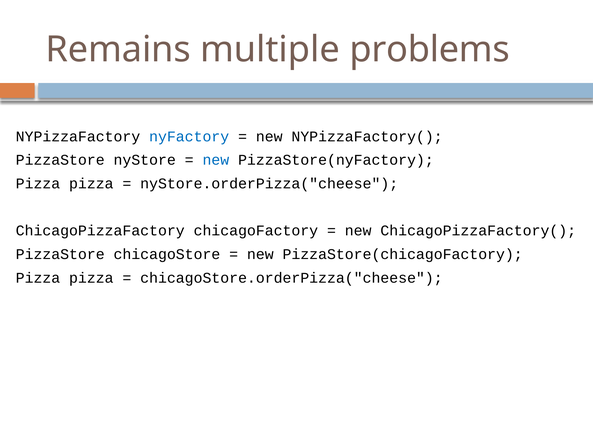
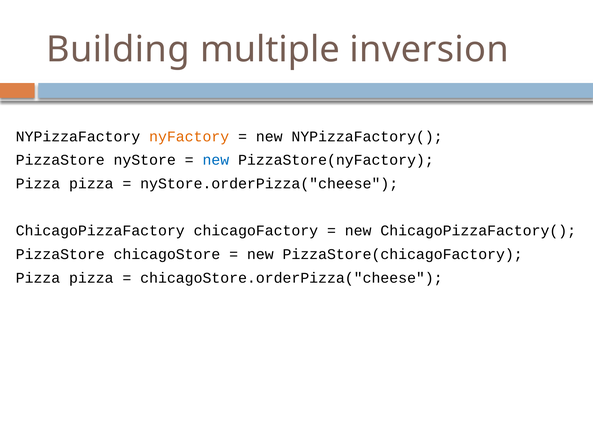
Remains: Remains -> Building (118, 49)
problems: problems -> inversion (429, 49)
nyFactory colour: blue -> orange (189, 136)
